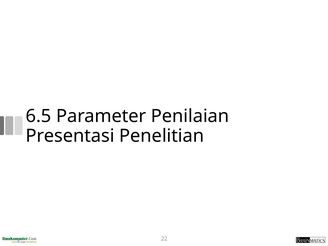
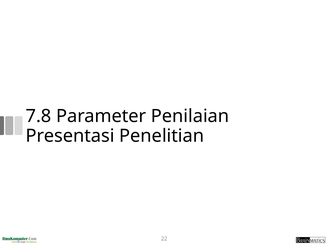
6.5: 6.5 -> 7.8 (39, 116)
